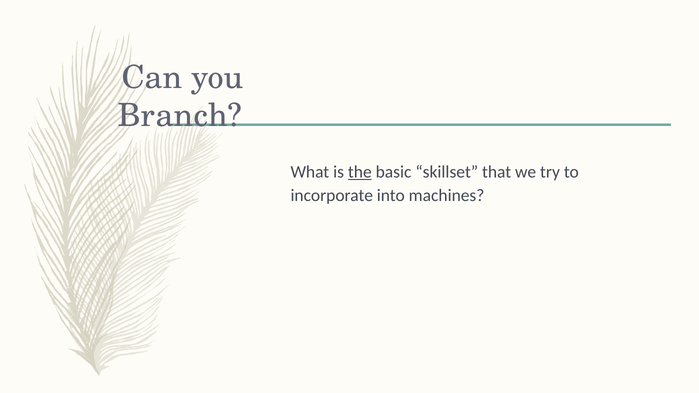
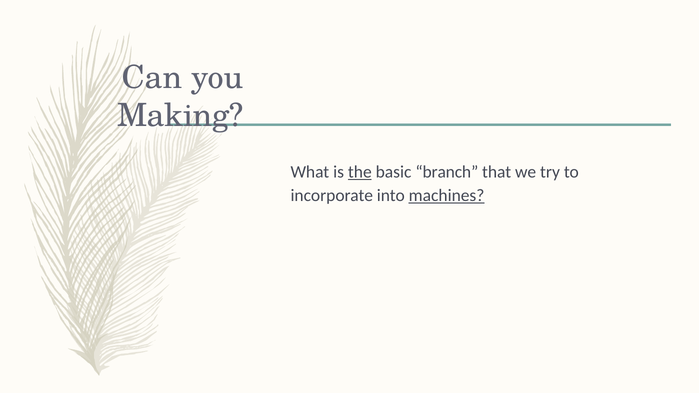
Branch: Branch -> Making (180, 116)
skillset: skillset -> branch (447, 172)
machines underline: none -> present (447, 196)
